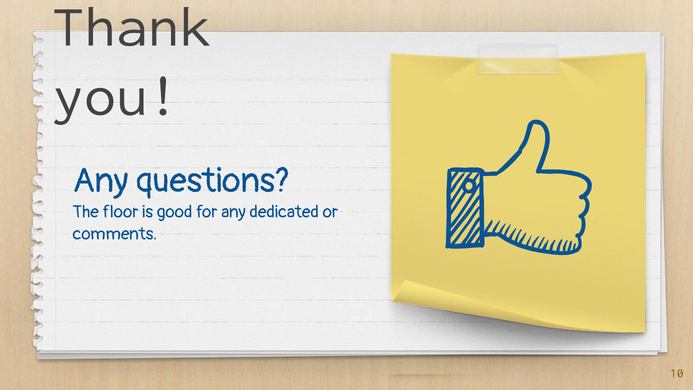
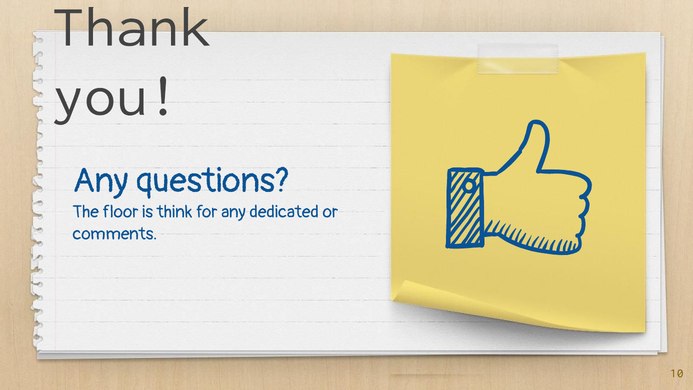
good: good -> think (175, 212)
